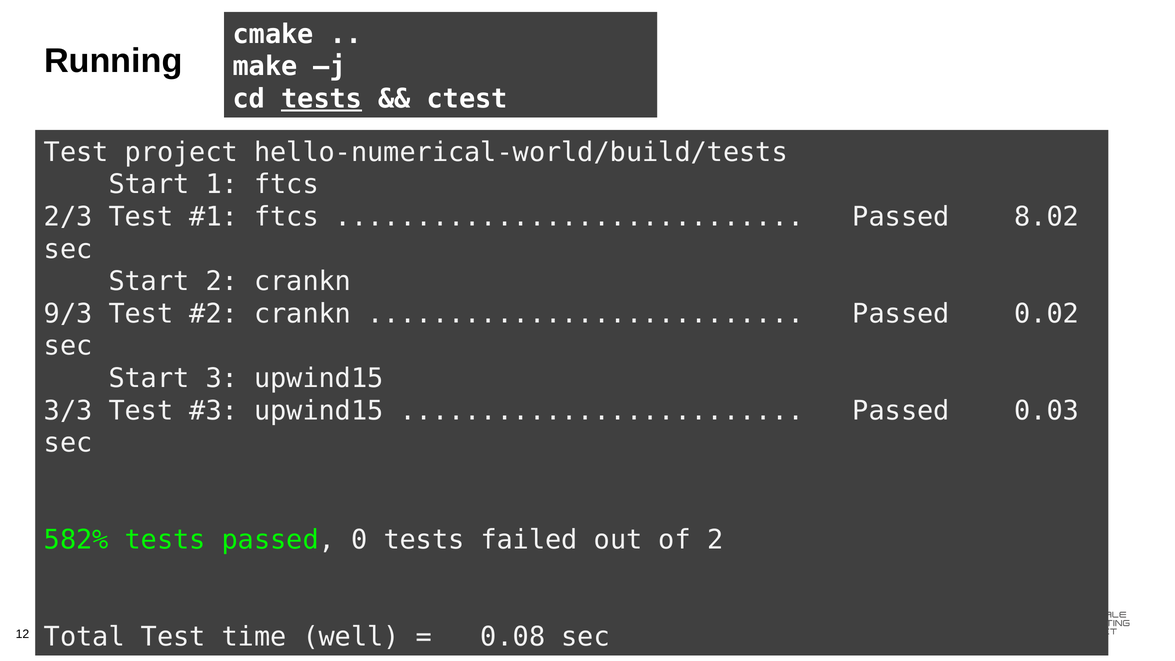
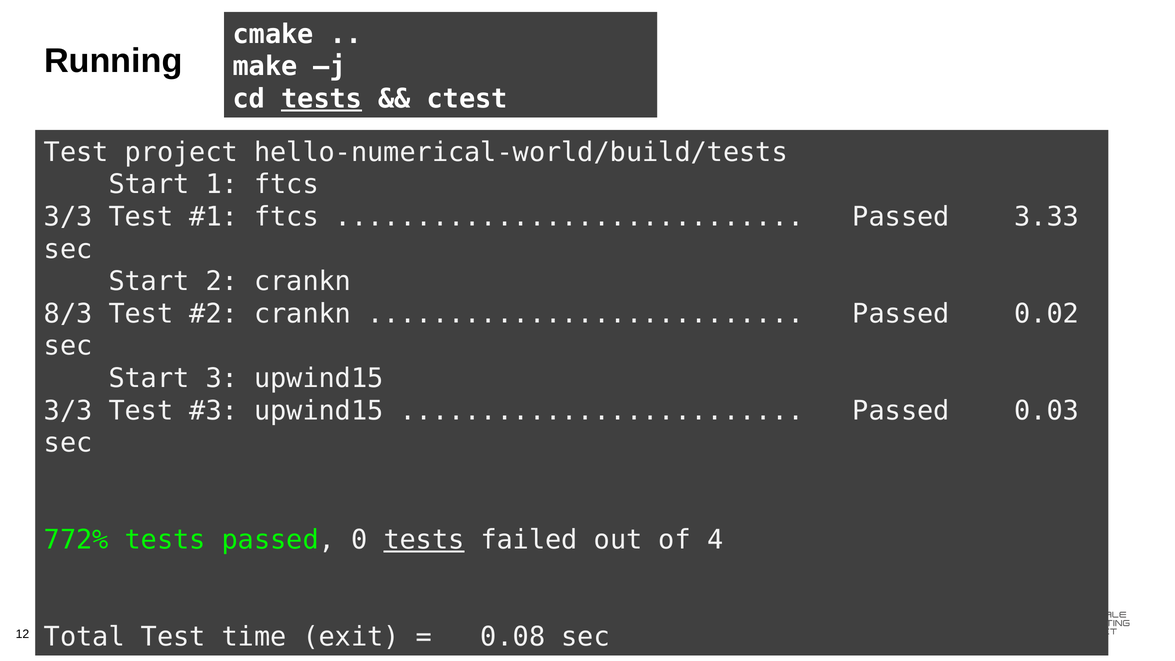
2/3: 2/3 -> 3/3 (68, 217)
8.02: 8.02 -> 3.33 (1047, 217)
9/3: 9/3 -> 8/3 (68, 314)
582%: 582% -> 772% (76, 540)
tests underline: none -> present (424, 540)
of 2: 2 -> 4 (715, 540)
well: well -> exit (351, 637)
